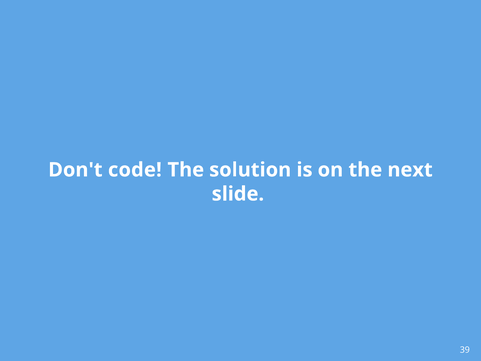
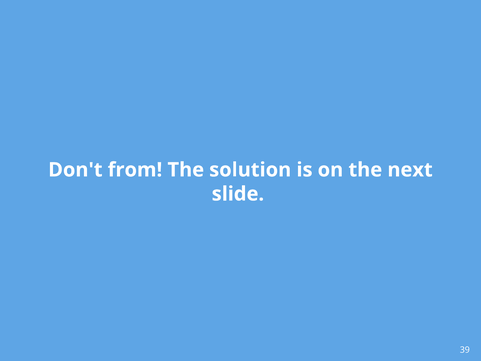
code: code -> from (135, 170)
